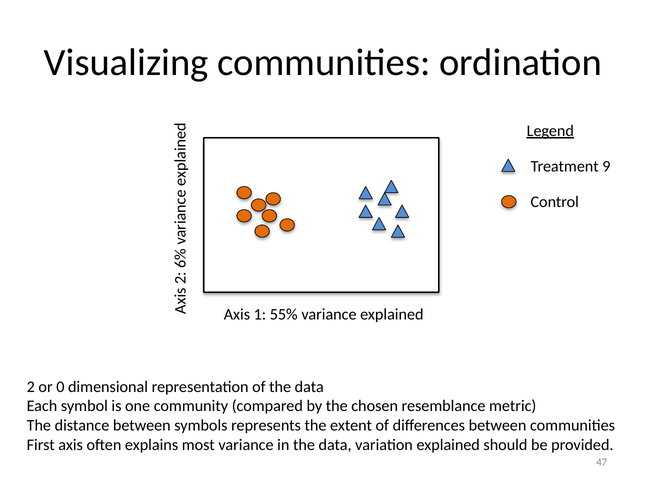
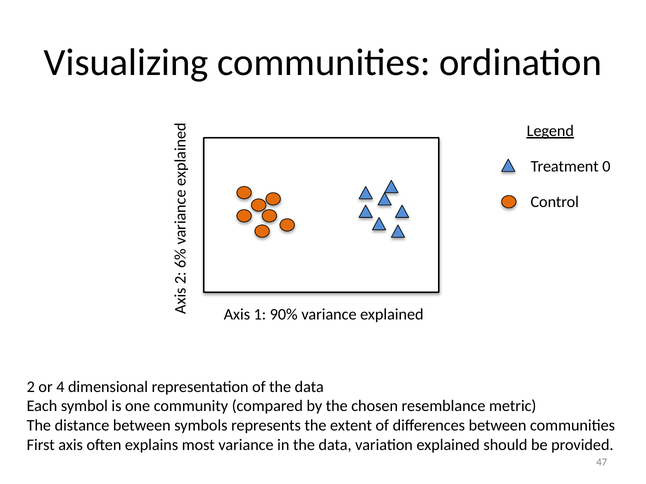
9: 9 -> 0 (606, 166)
55%: 55% -> 90% (284, 315)
0: 0 -> 4 (60, 387)
